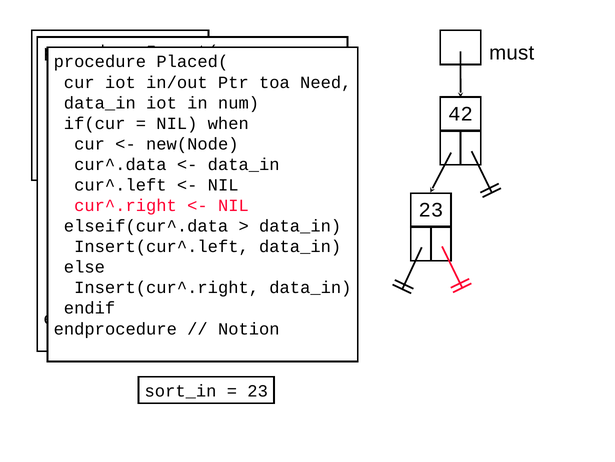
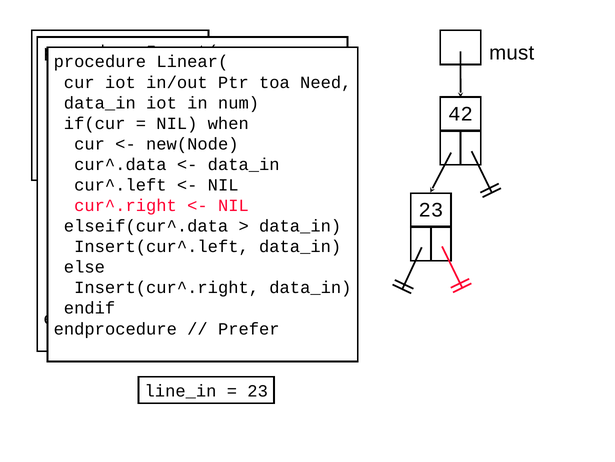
Placed(: Placed( -> Linear( (192, 62)
Notion: Notion -> Prefer (249, 328)
sort_in: sort_in -> line_in (181, 391)
